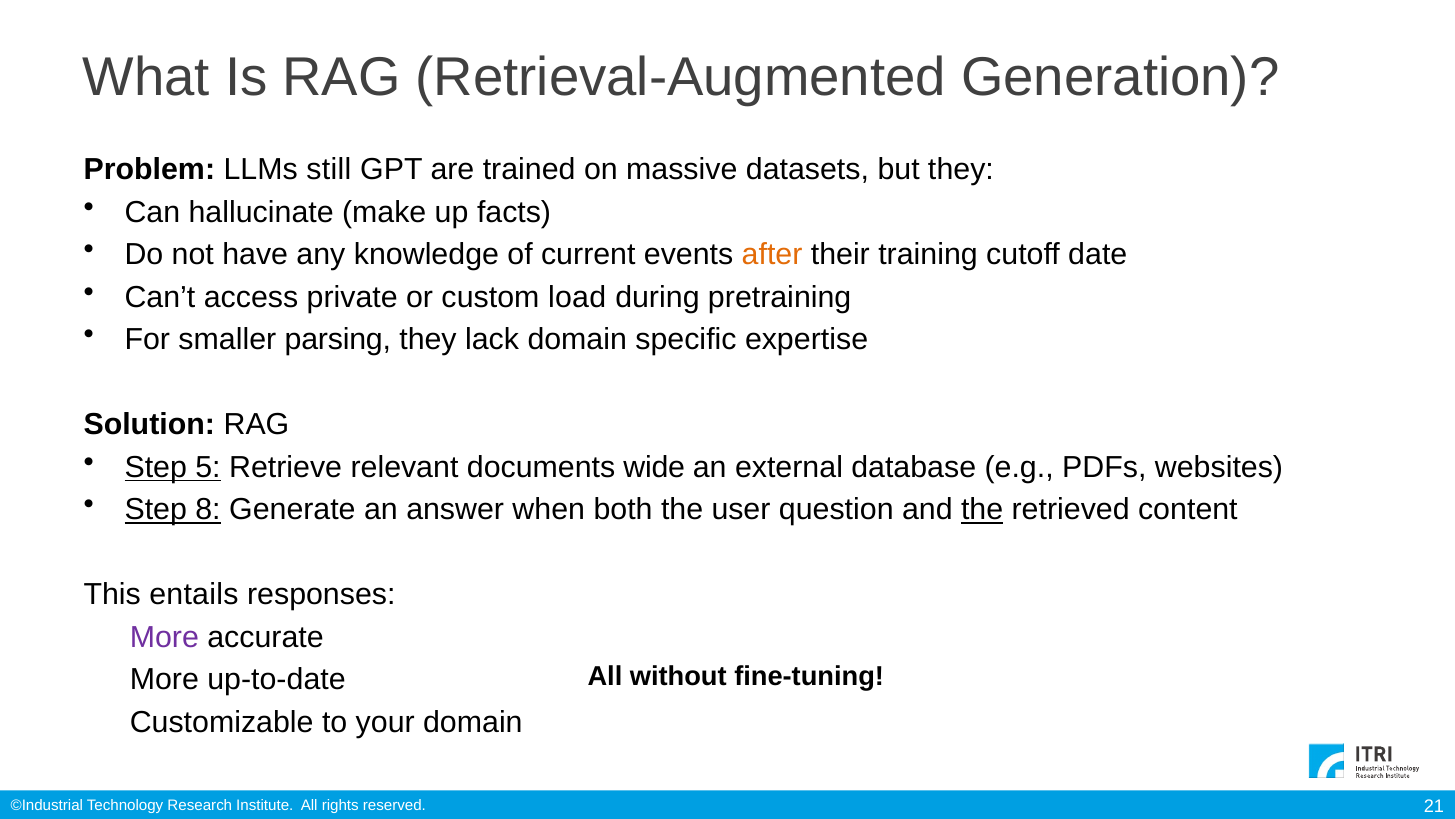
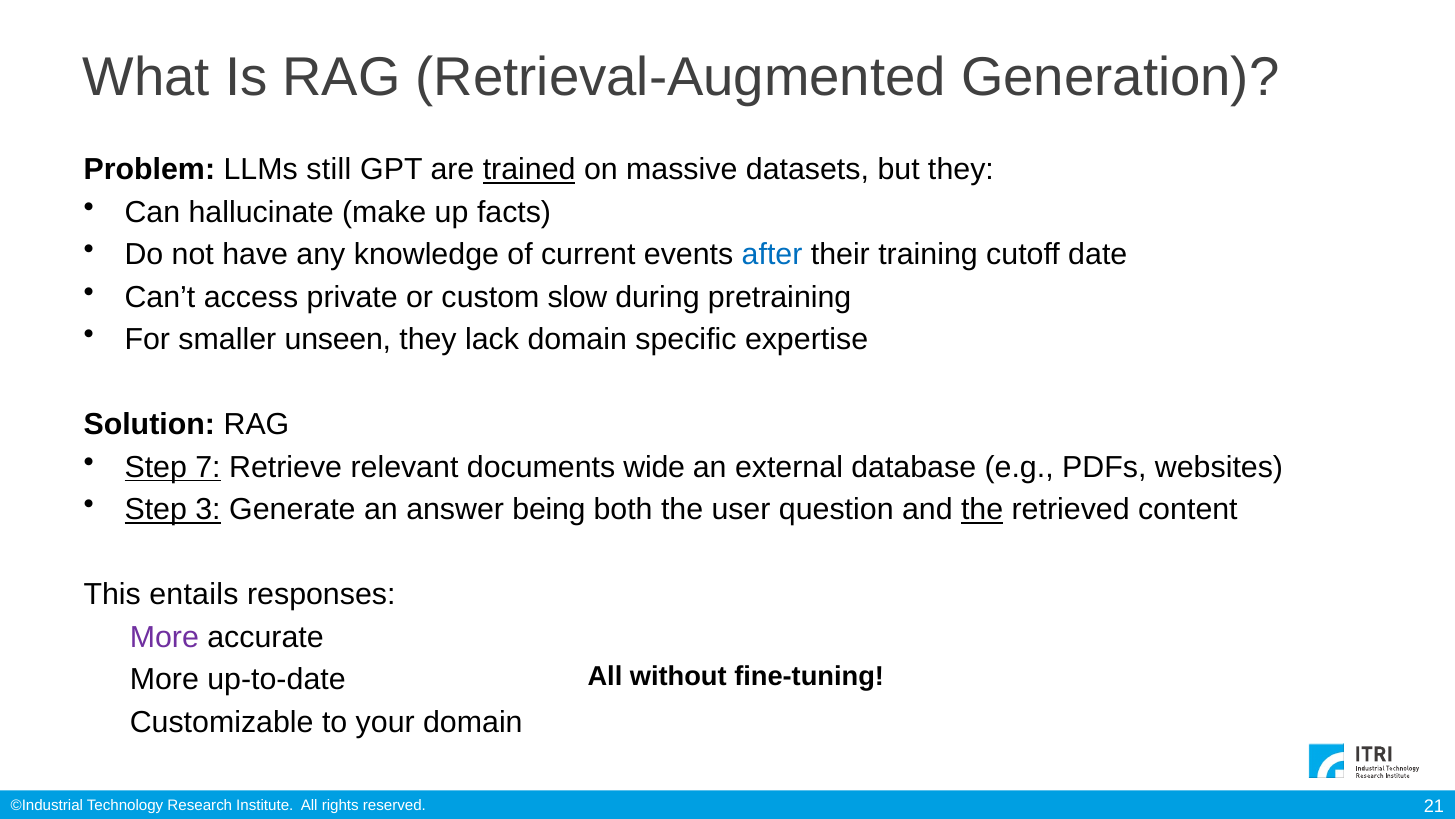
trained underline: none -> present (529, 170)
after colour: orange -> blue (772, 255)
load: load -> slow (577, 297)
parsing: parsing -> unseen (338, 340)
5: 5 -> 7 (208, 467)
8: 8 -> 3 (208, 509)
when: when -> being (549, 509)
